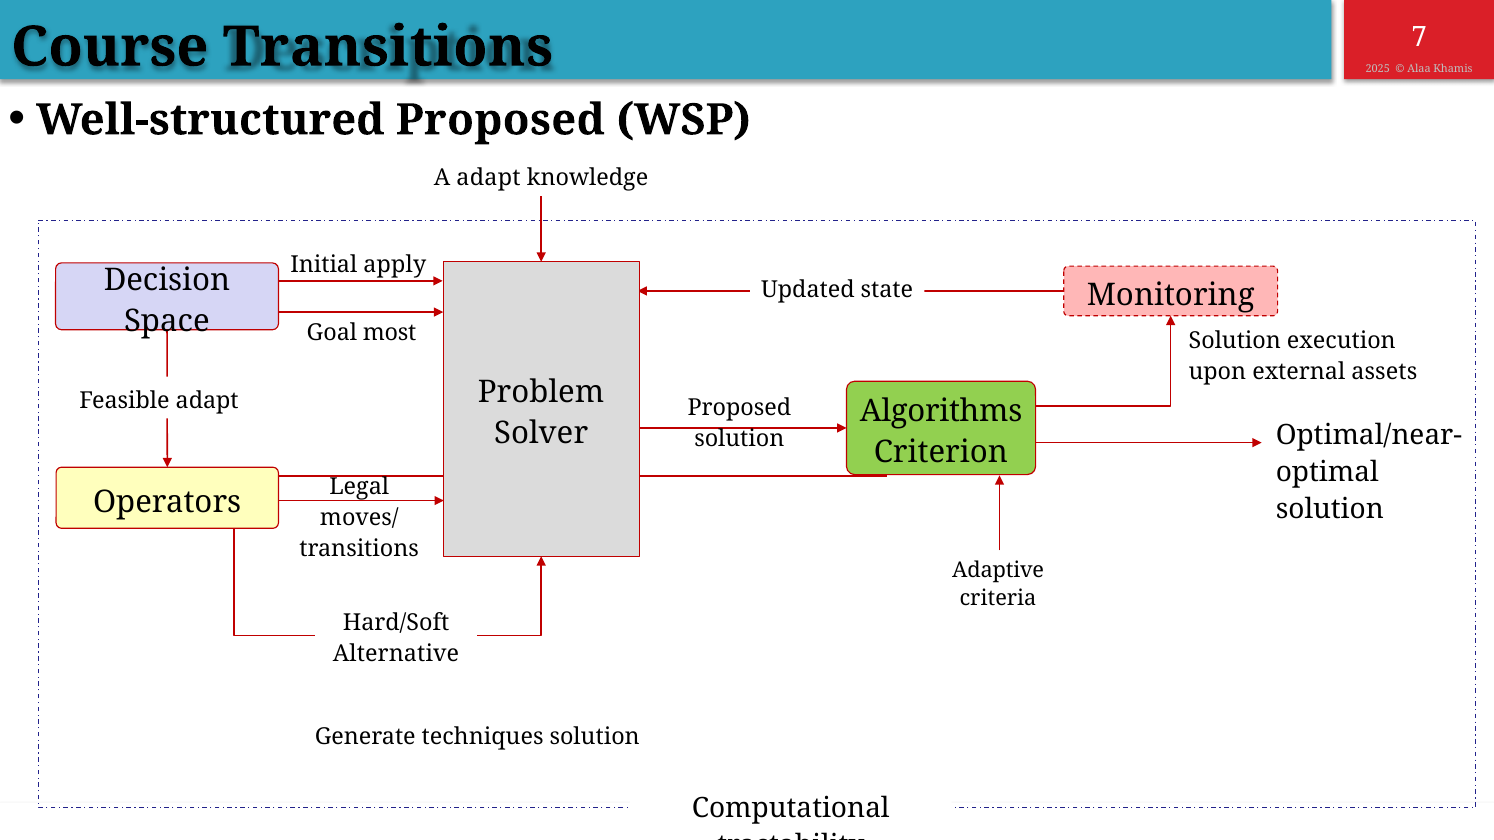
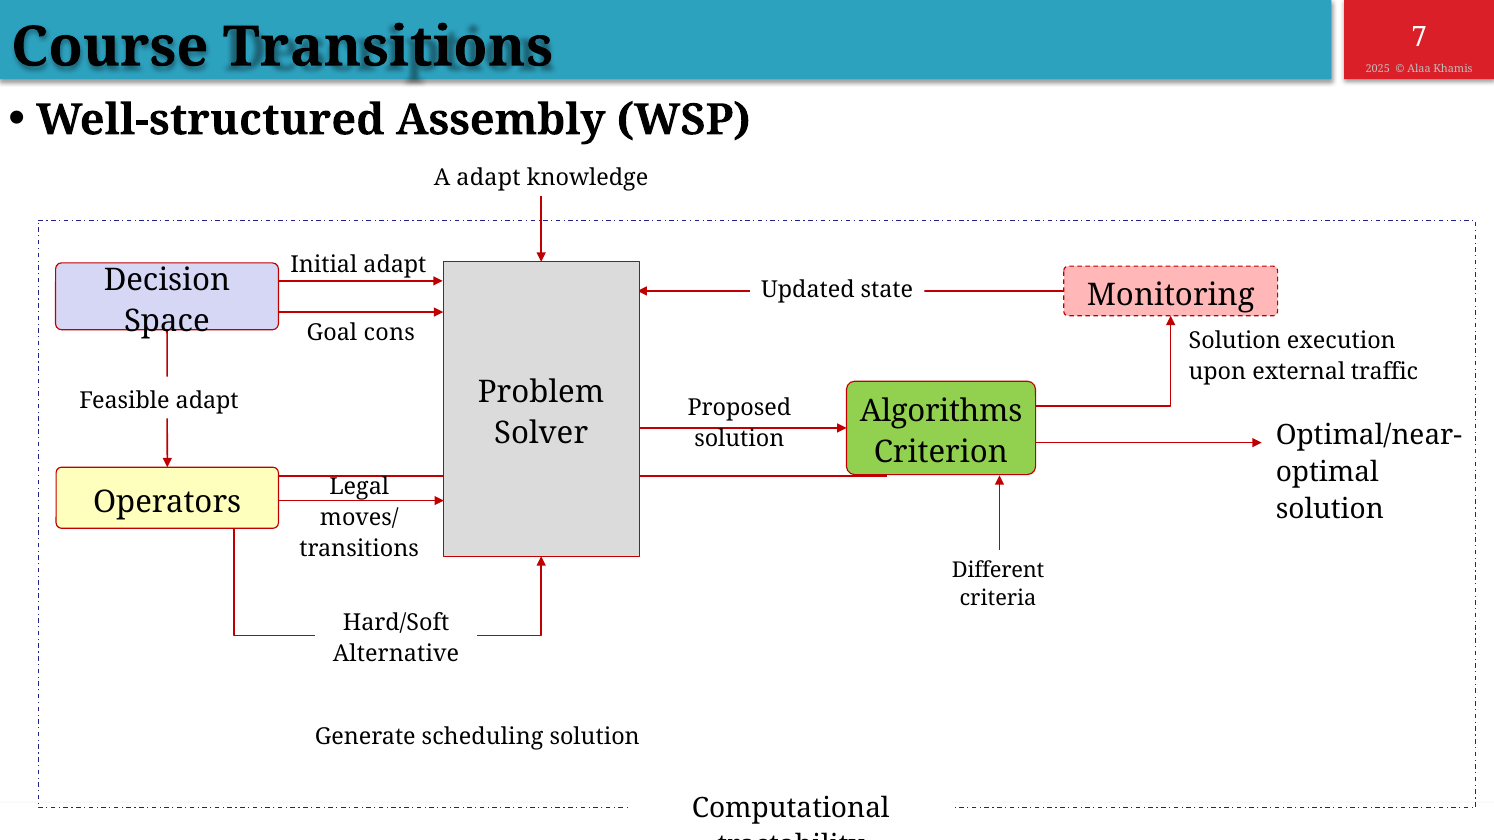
Well-structured Proposed: Proposed -> Assembly (501, 120)
Initial apply: apply -> adapt (395, 265)
most: most -> cons (389, 333)
assets: assets -> traffic (1384, 372)
Adaptive: Adaptive -> Different (998, 570)
techniques: techniques -> scheduling (483, 737)
